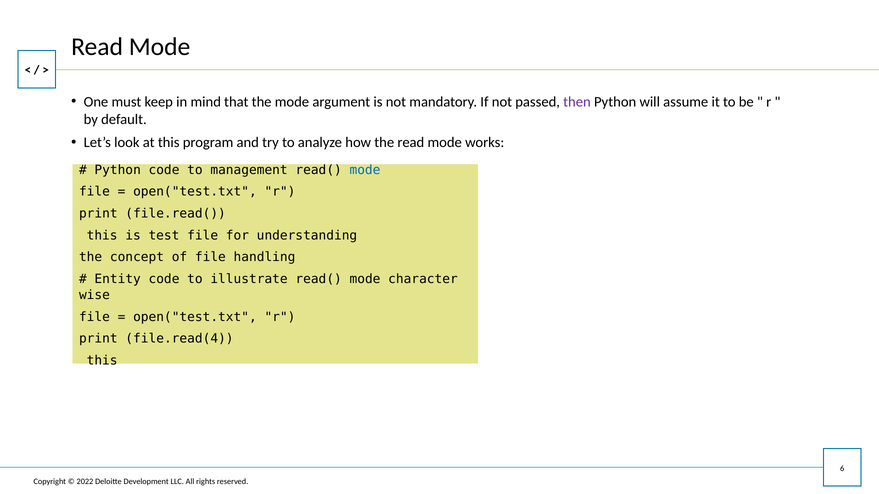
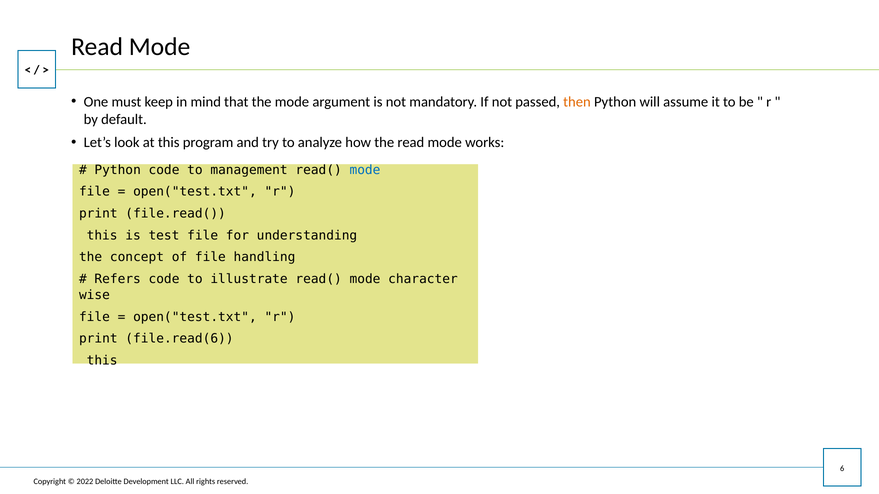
then colour: purple -> orange (577, 102)
Entity: Entity -> Refers (118, 279)
file.read(4: file.read(4 -> file.read(6 (179, 339)
